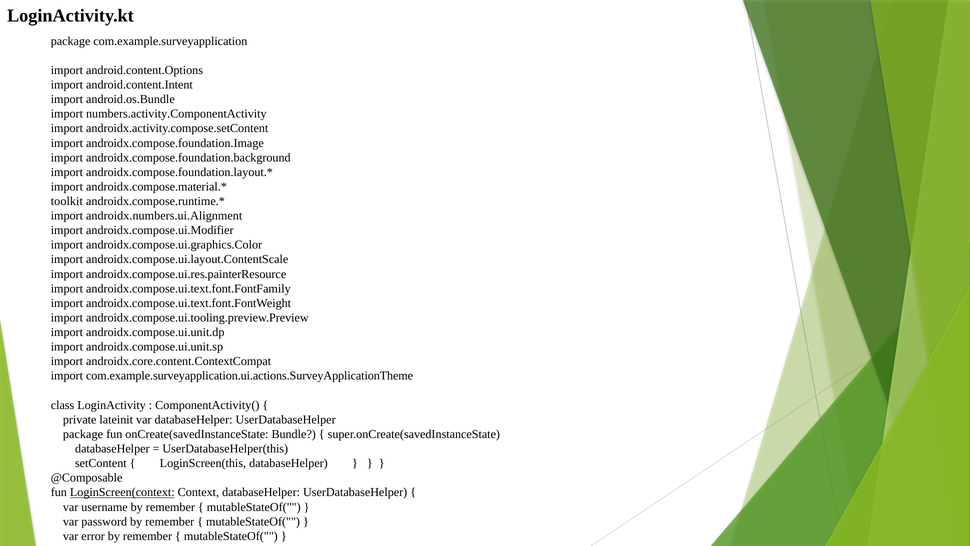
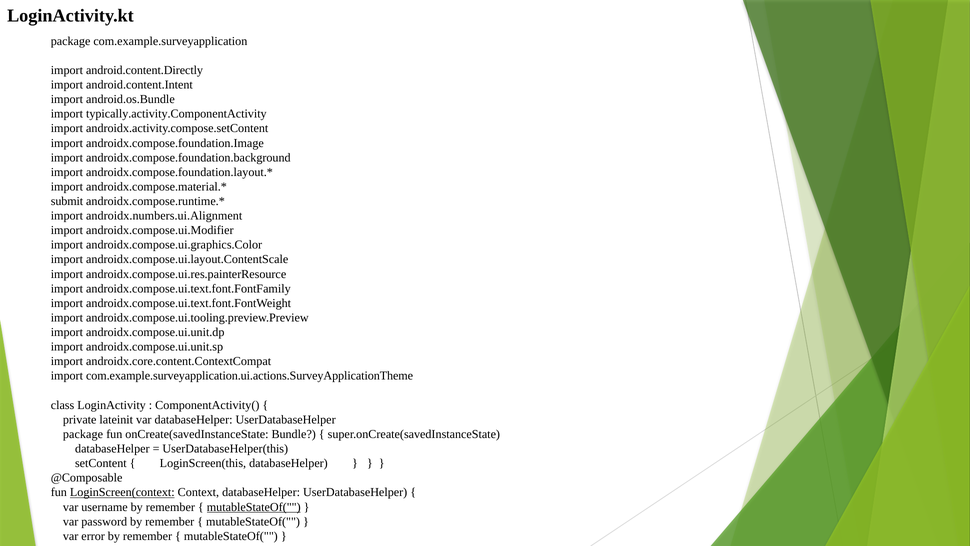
android.content.Options: android.content.Options -> android.content.Directly (145, 70)
numbers.activity.ComponentActivity: numbers.activity.ComponentActivity -> typically.activity.ComponentActivity (176, 114)
toolkit: toolkit -> submit (67, 201)
mutableStateOf( underline: none -> present (254, 507)
